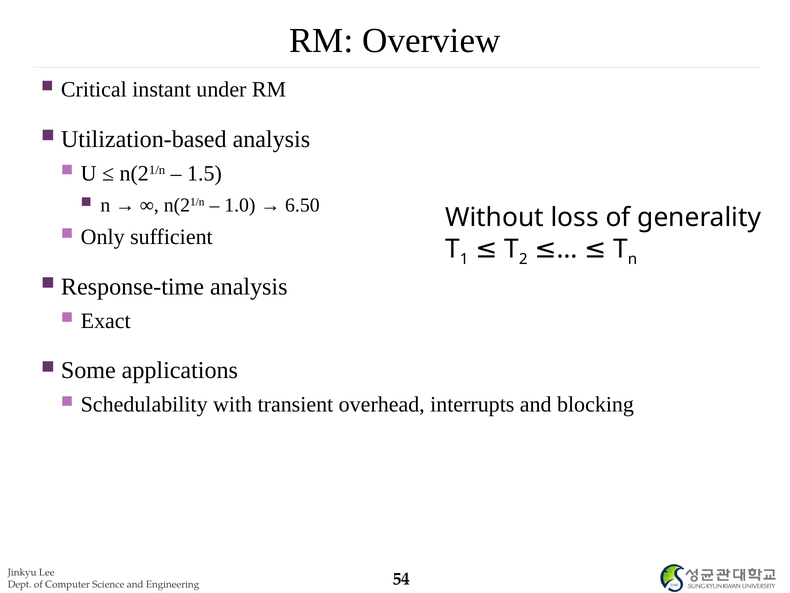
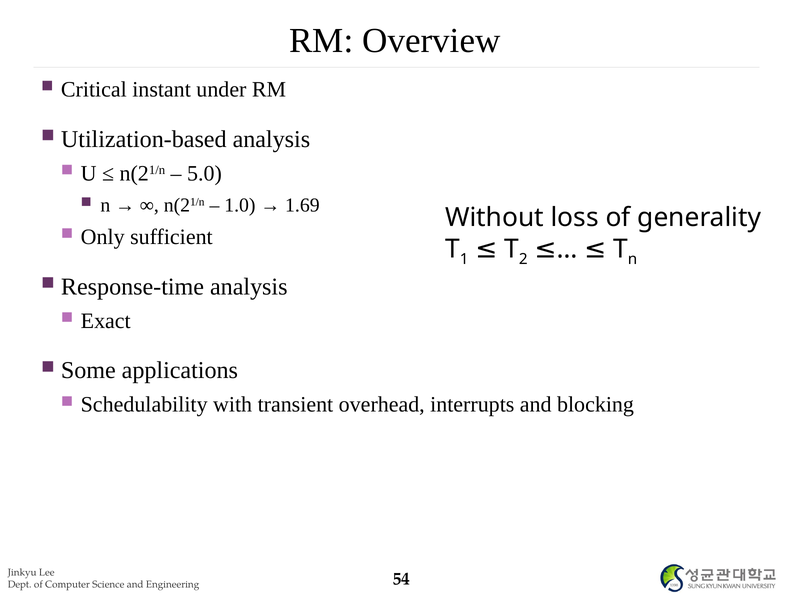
1.5: 1.5 -> 5.0 (204, 173)
6.50: 6.50 -> 1.69 (302, 205)
